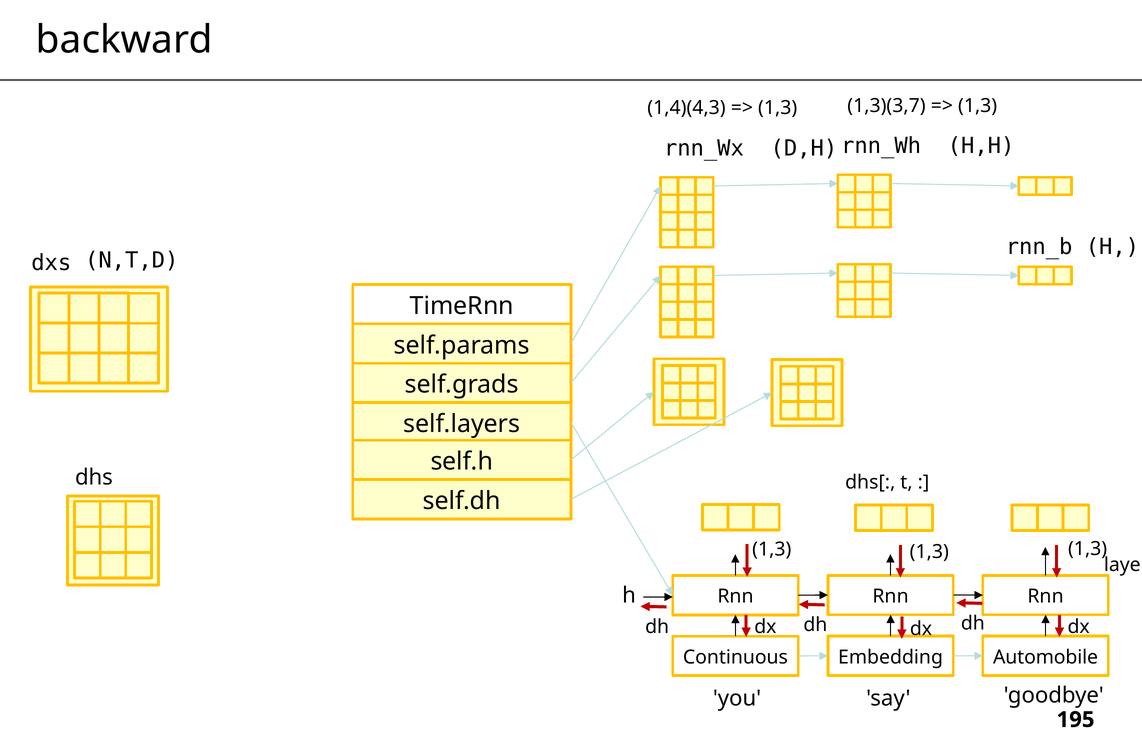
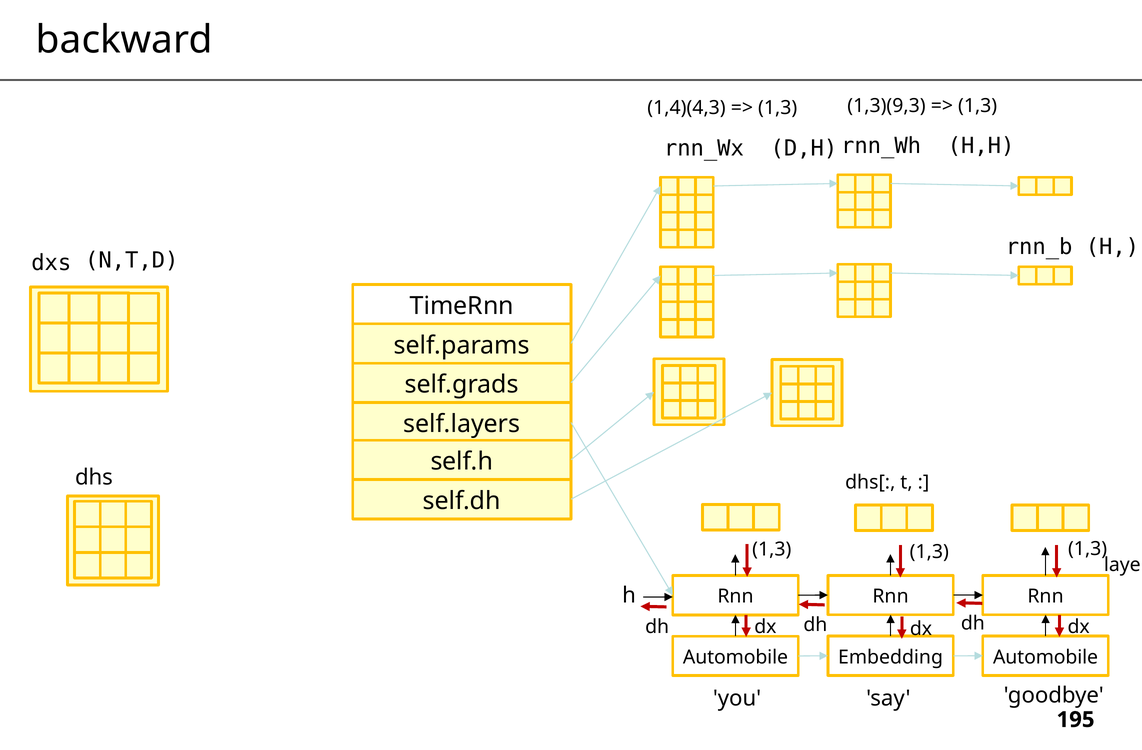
1,3)(3,7: 1,3)(3,7 -> 1,3)(9,3 (886, 106)
Continuous: Continuous -> Automobile (735, 657)
